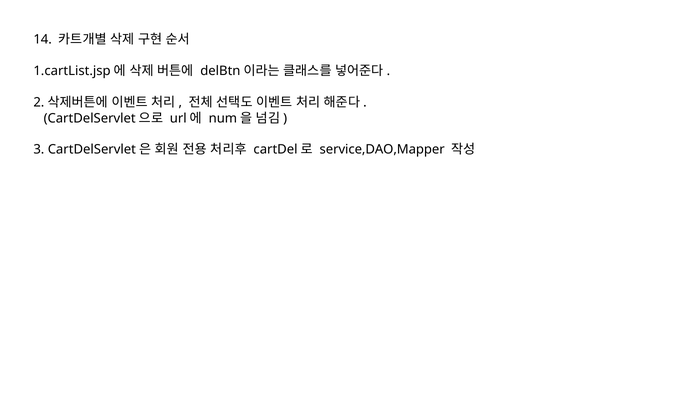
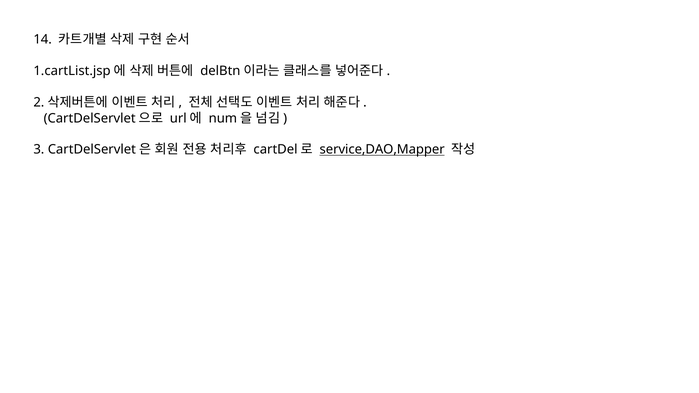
service,DAO,Mapper underline: none -> present (382, 150)
